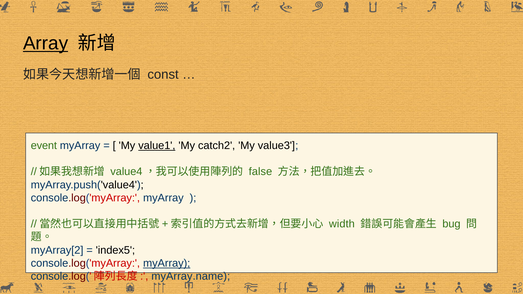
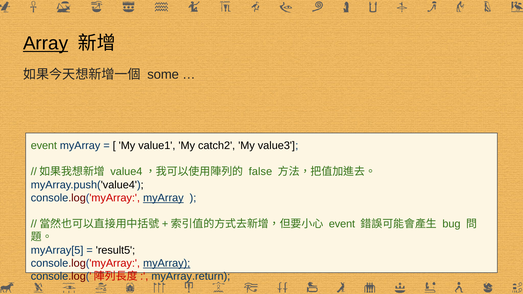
const: const -> some (163, 75)
value1 underline: present -> none (157, 146)
myArray underline: none -> present (163, 198)
width: width -> event (342, 224)
myArray[2: myArray[2 -> myArray[5 (57, 250)
index5: index5 -> result5 (115, 250)
myArray.name: myArray.name -> myArray.return (191, 276)
